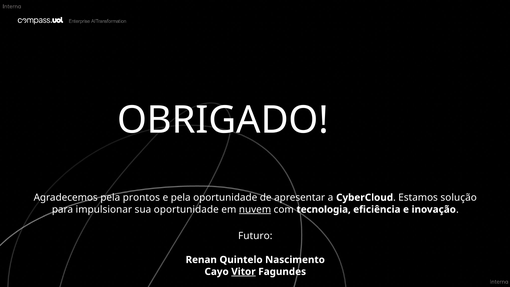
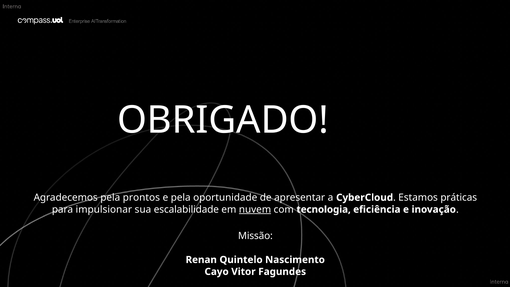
solução: solução -> práticas (459, 197)
sua oportunidade: oportunidade -> escalabilidade (186, 209)
Futuro: Futuro -> Missão (255, 236)
Vitor underline: present -> none (243, 272)
